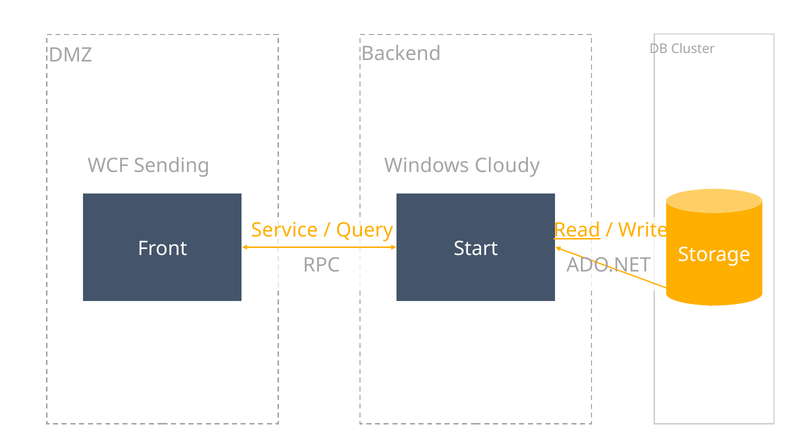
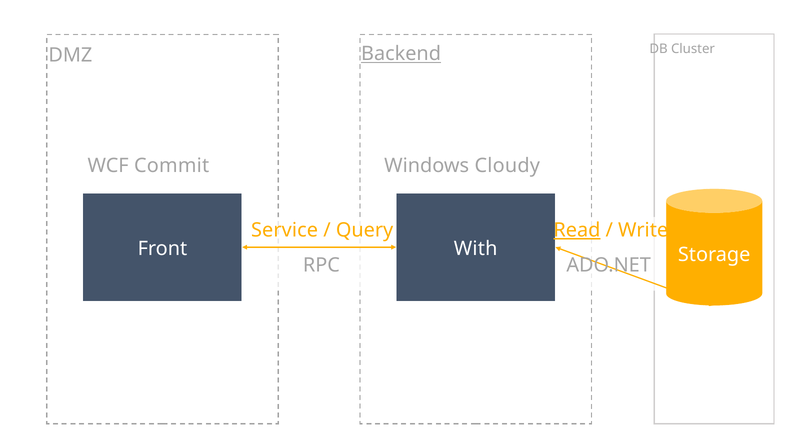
Backend underline: none -> present (401, 54)
Sending: Sending -> Commit (172, 166)
Start: Start -> With (476, 249)
